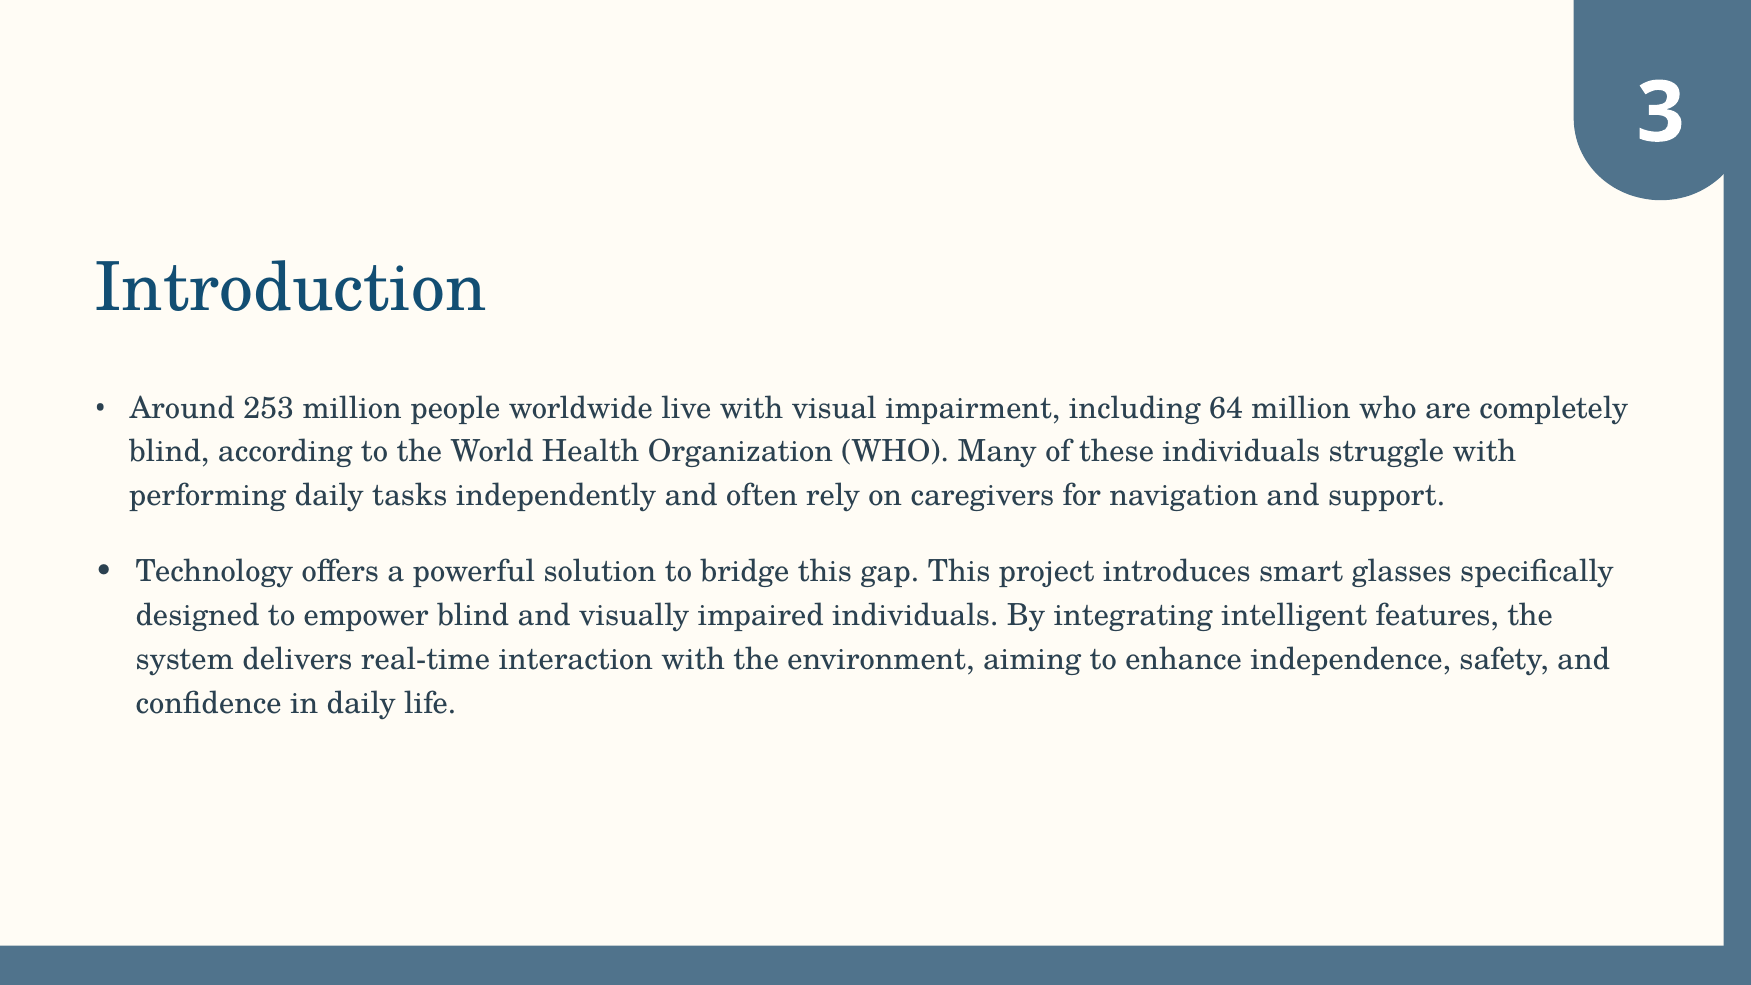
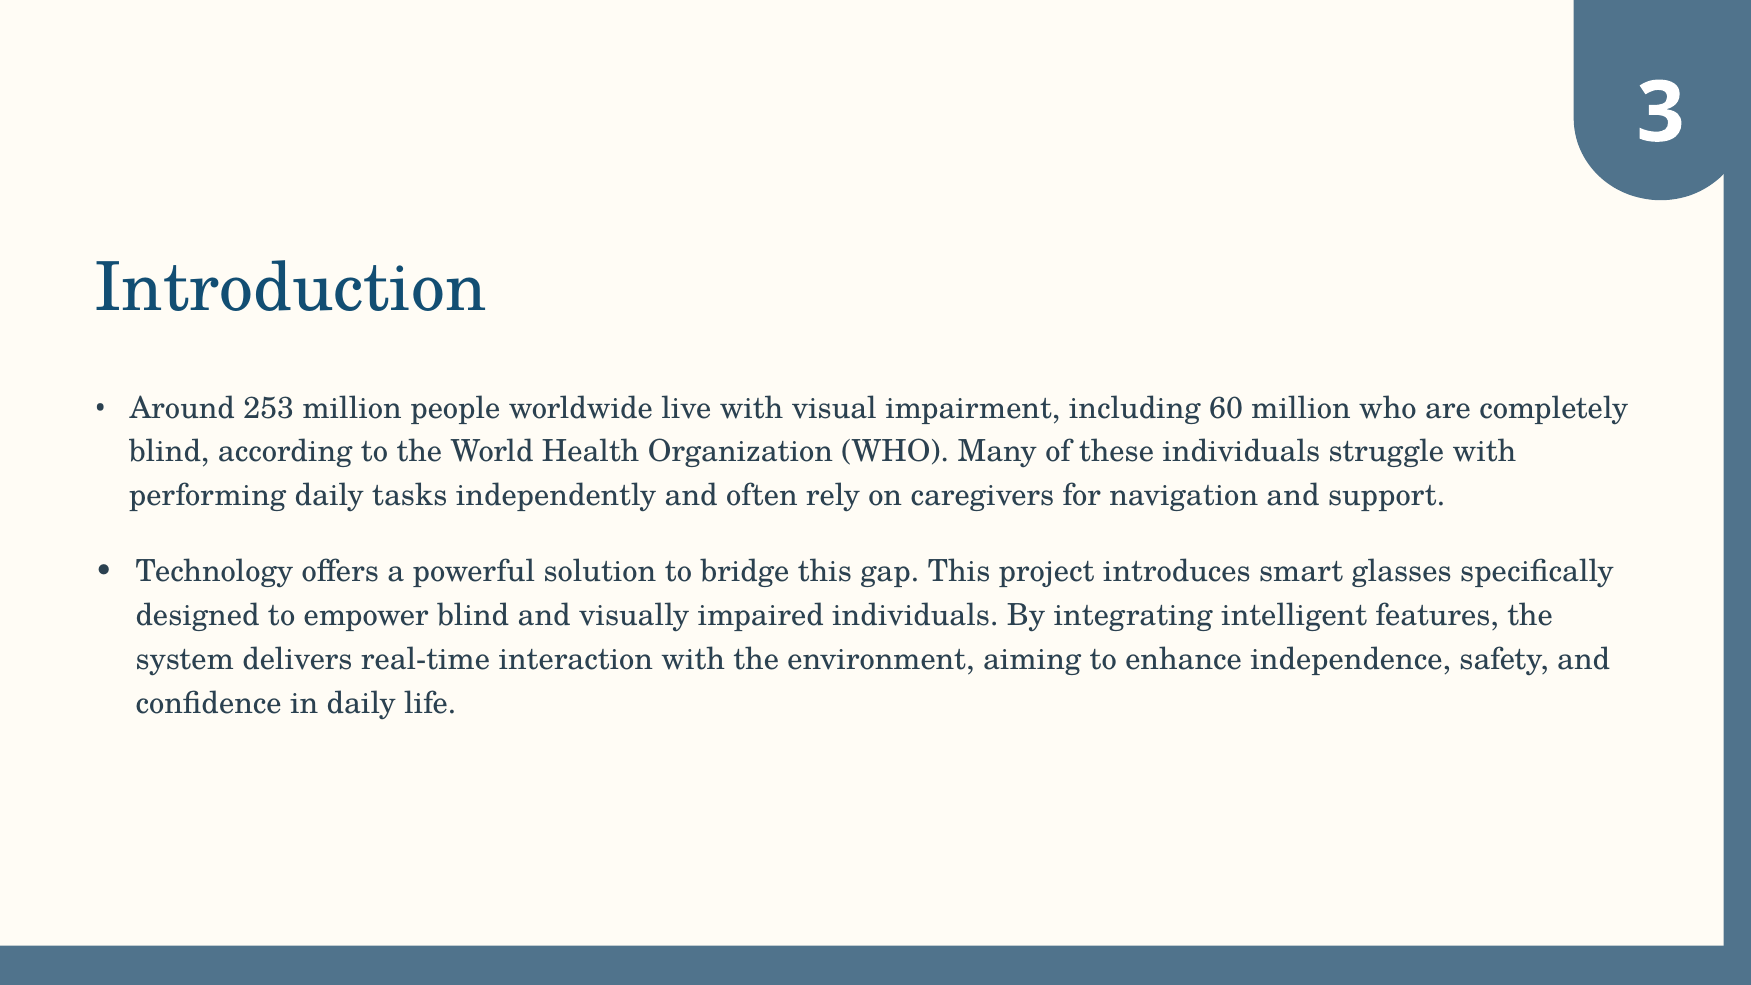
64: 64 -> 60 (1226, 408)
